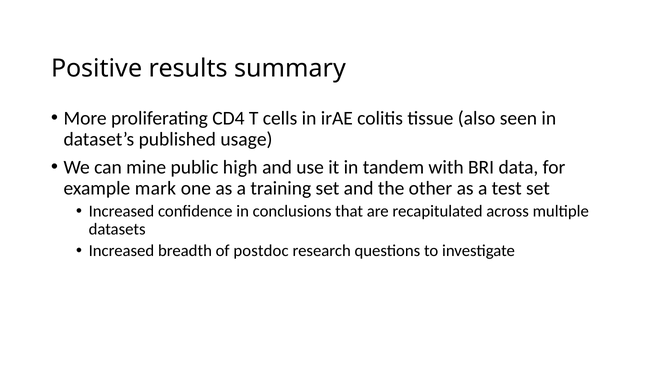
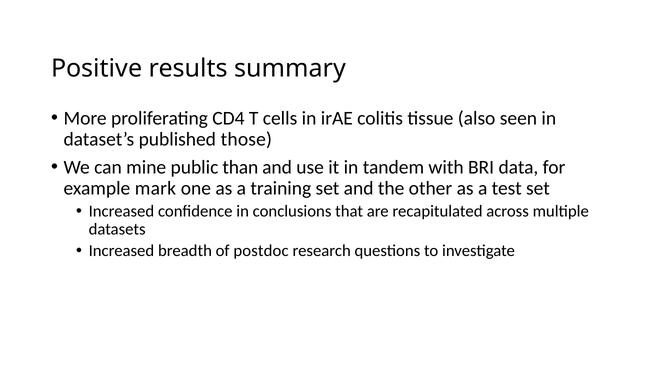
usage: usage -> those (246, 139)
high: high -> than (240, 167)
